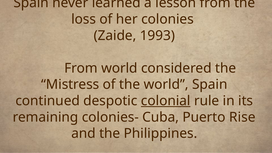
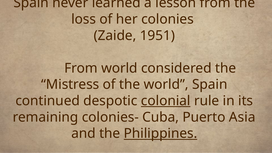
1993: 1993 -> 1951 (157, 36)
Rise: Rise -> Asia (242, 117)
Philippines underline: none -> present (161, 133)
